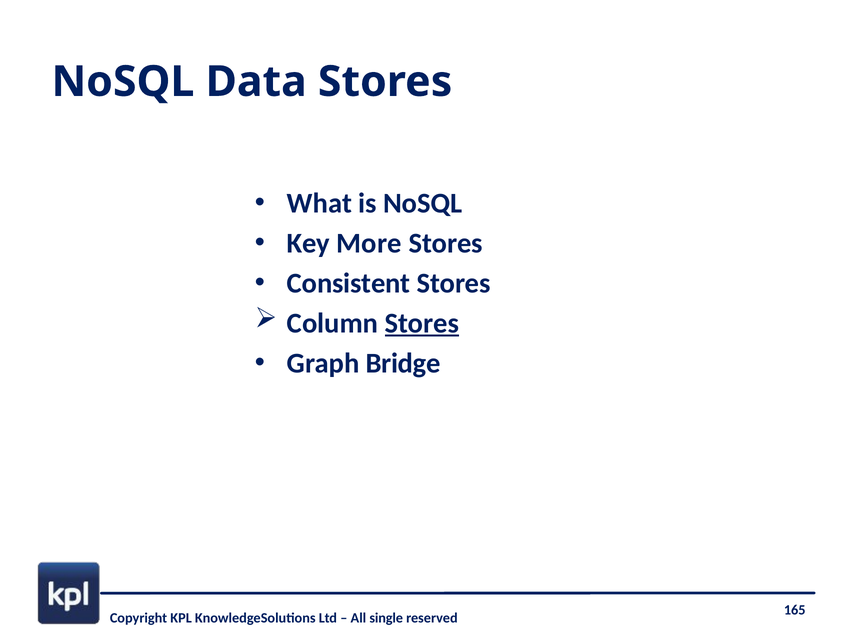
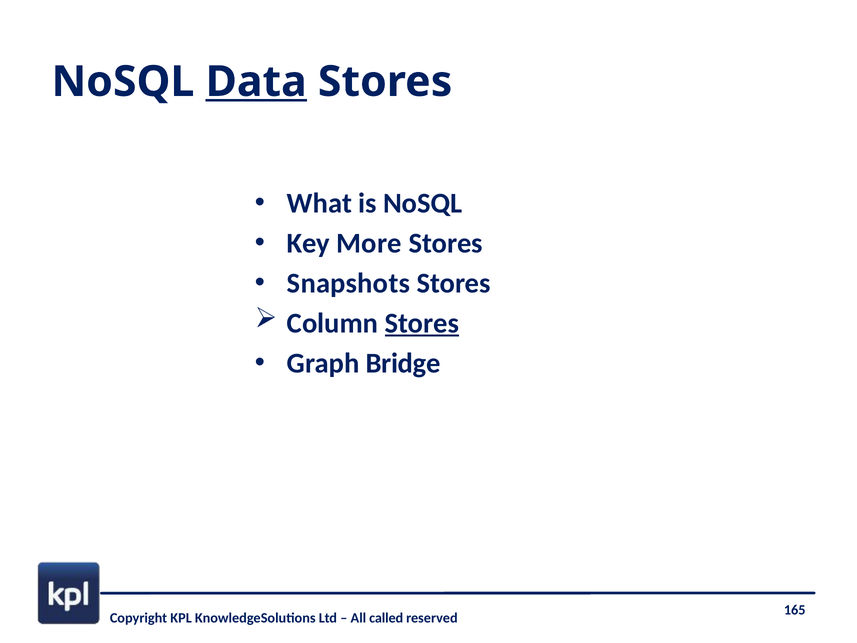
Data underline: none -> present (256, 82)
Consistent: Consistent -> Snapshots (348, 283)
single: single -> called (386, 618)
